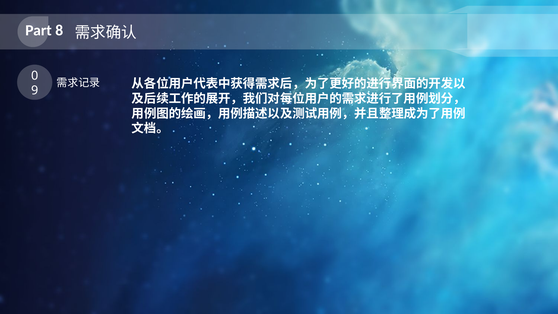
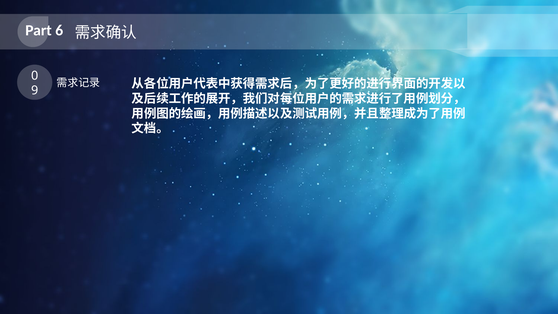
8: 8 -> 6 (59, 30)
